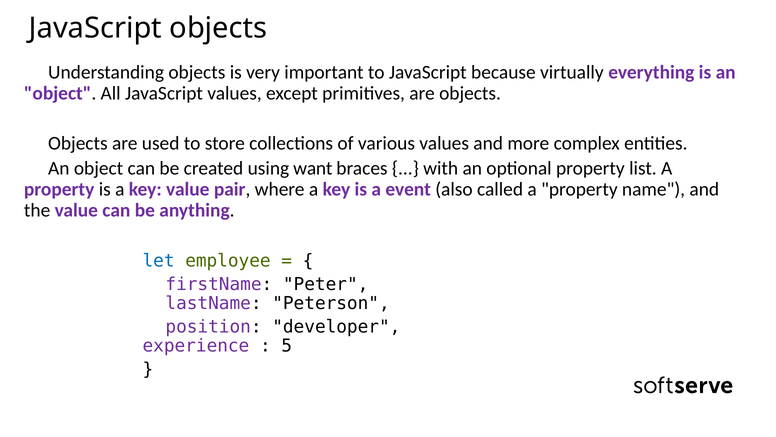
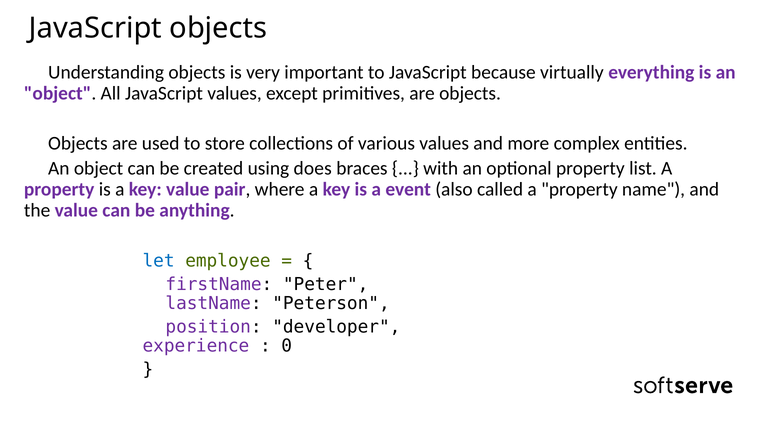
want: want -> does (313, 168)
5: 5 -> 0 (287, 346)
